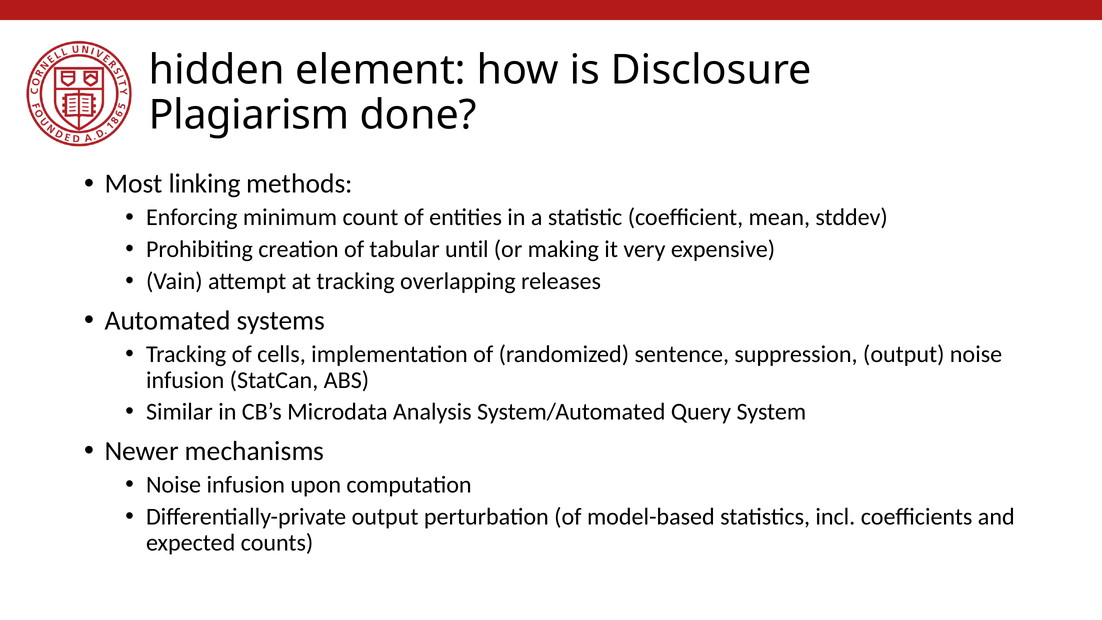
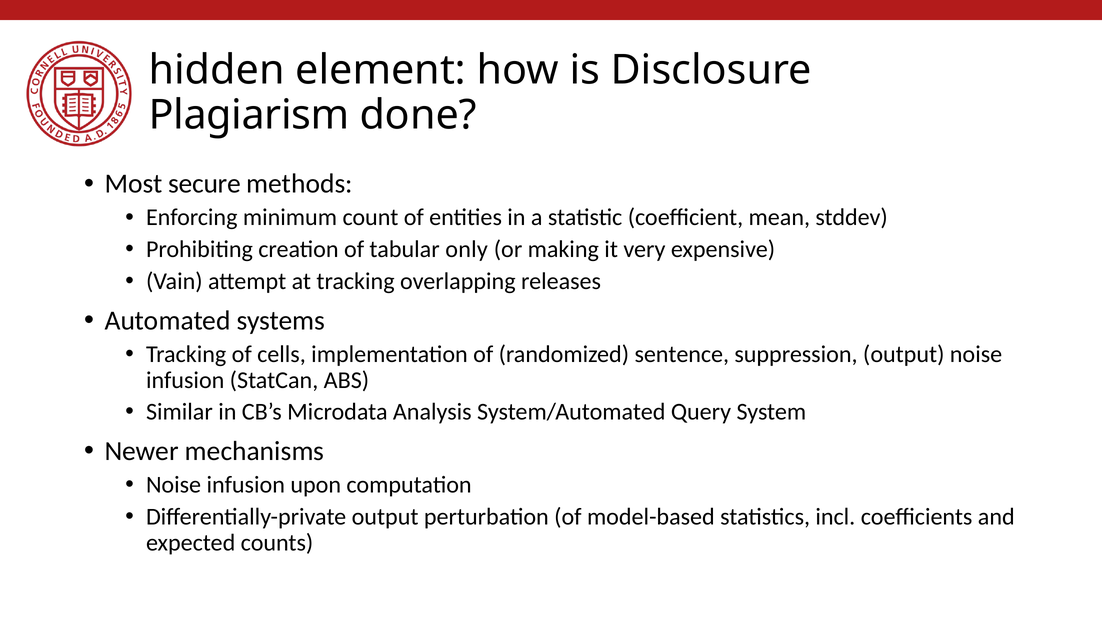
linking: linking -> secure (205, 184)
until: until -> only (467, 249)
